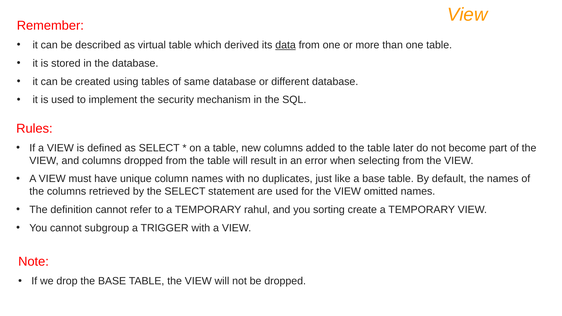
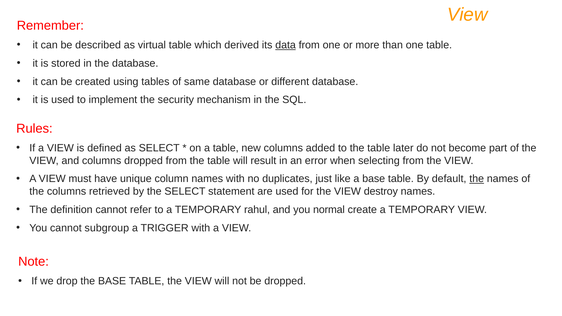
the underline: none -> present (477, 179)
omitted: omitted -> destroy (381, 192)
sorting: sorting -> normal (329, 210)
